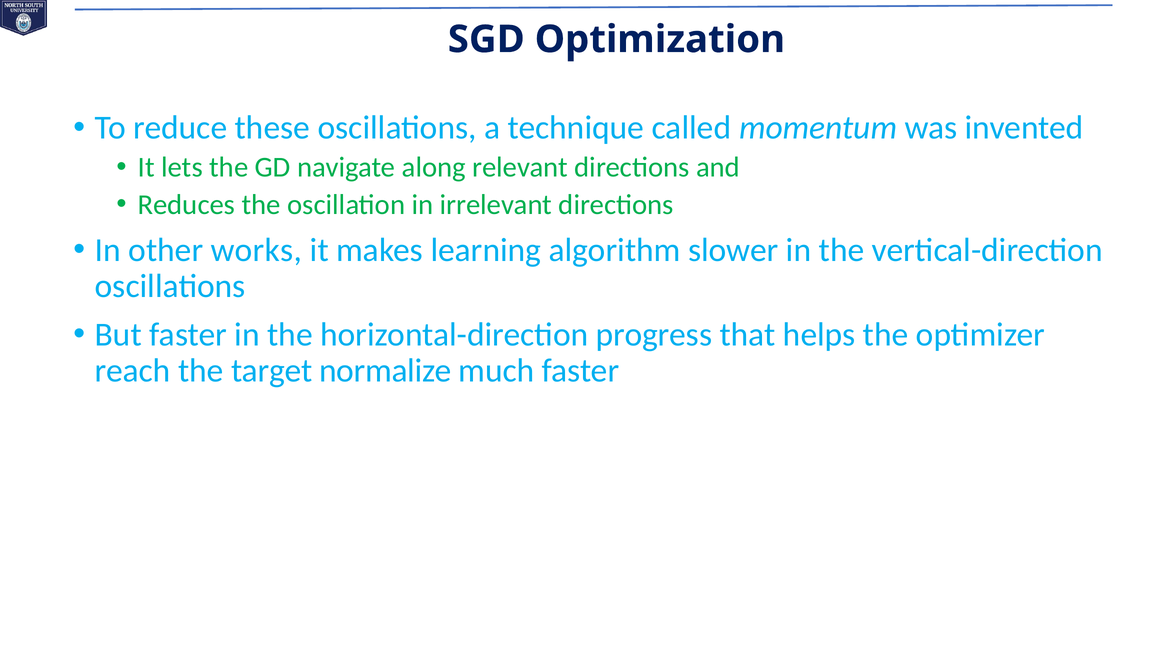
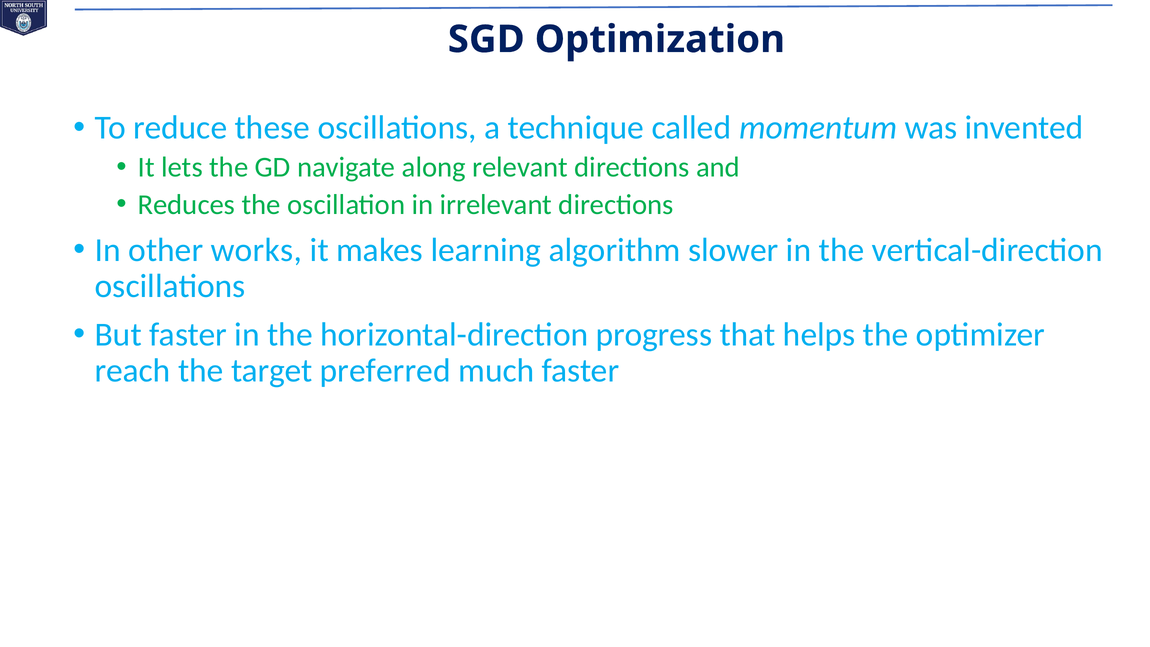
normalize: normalize -> preferred (385, 371)
